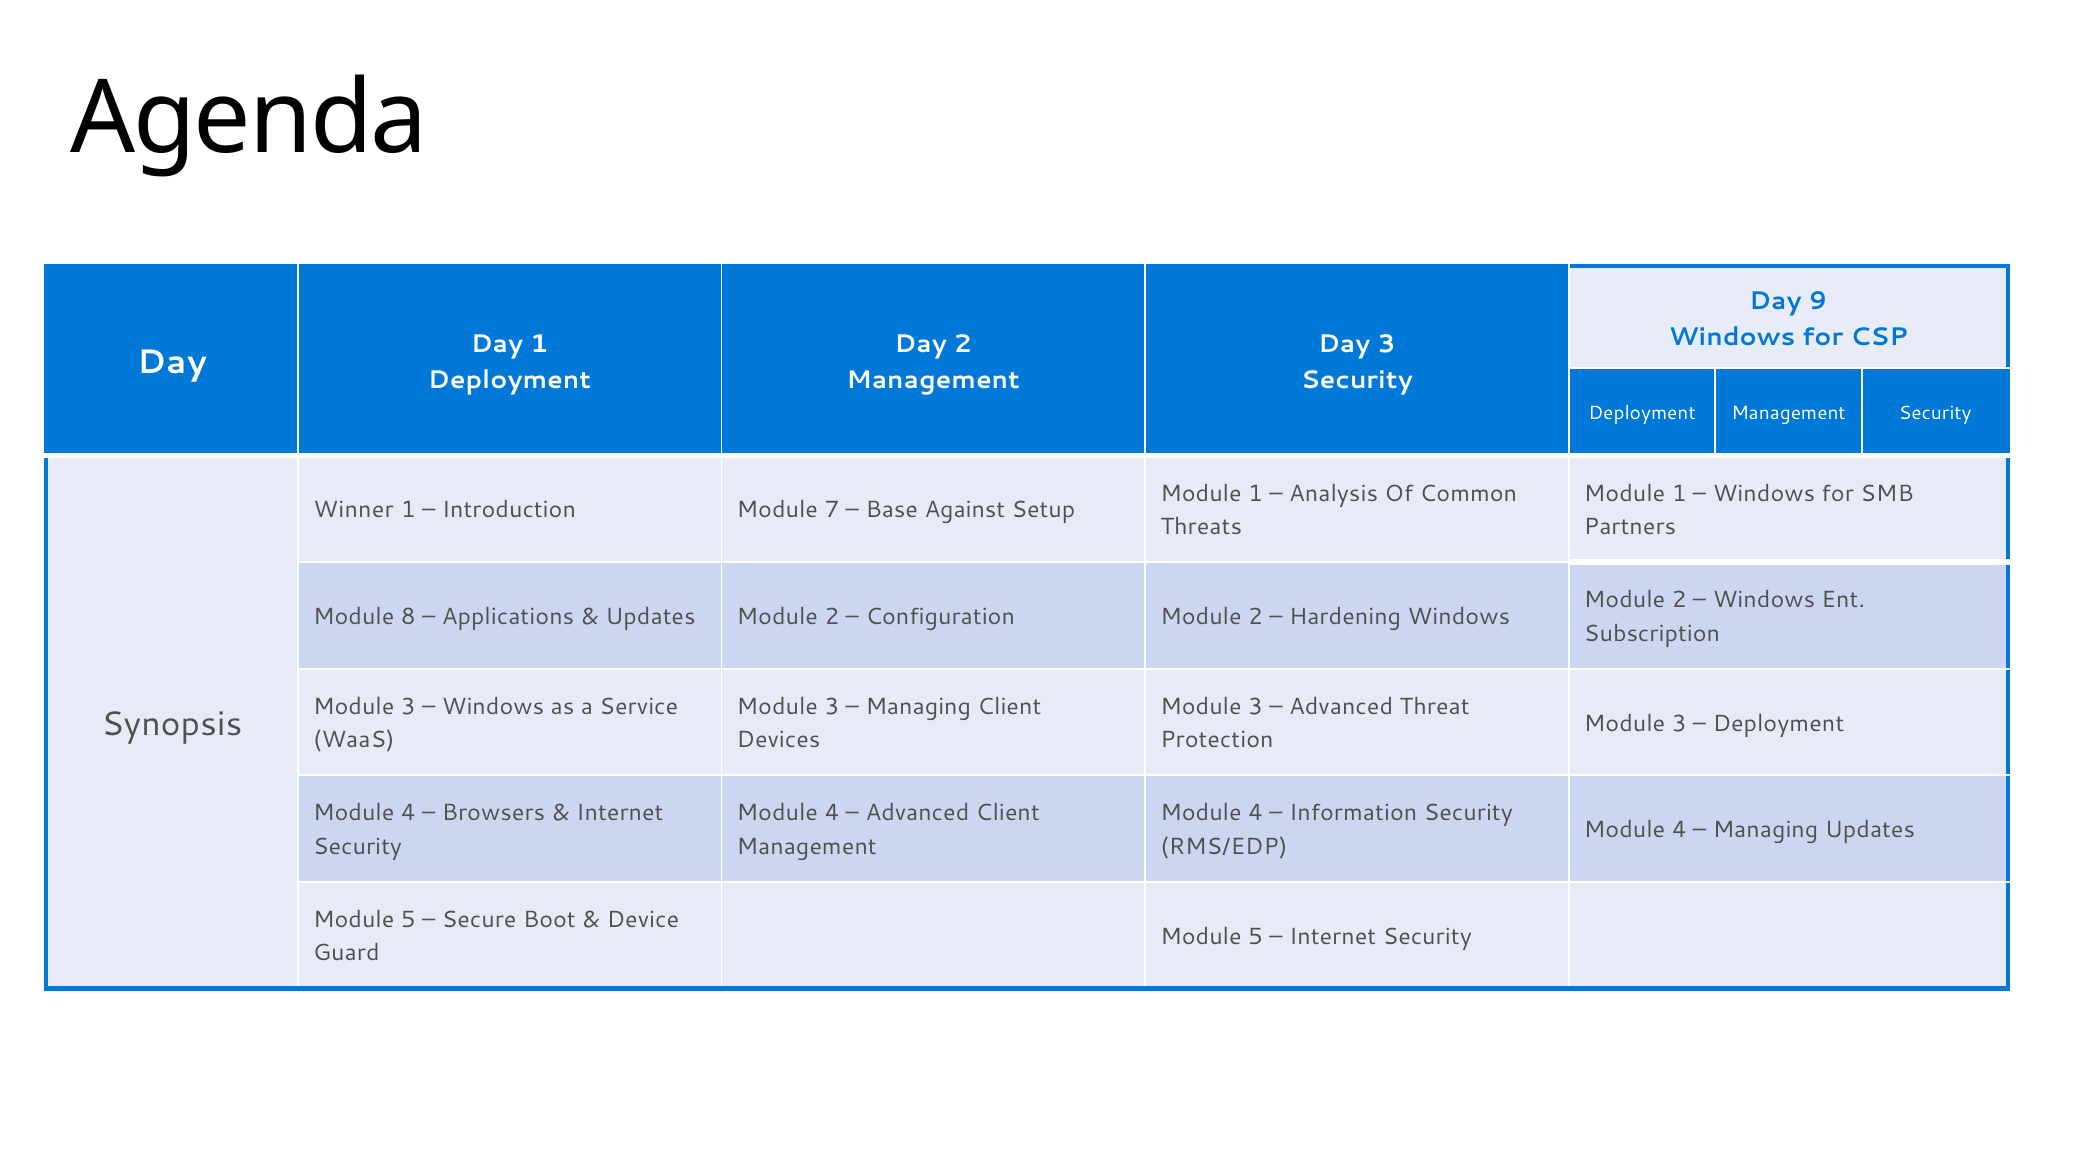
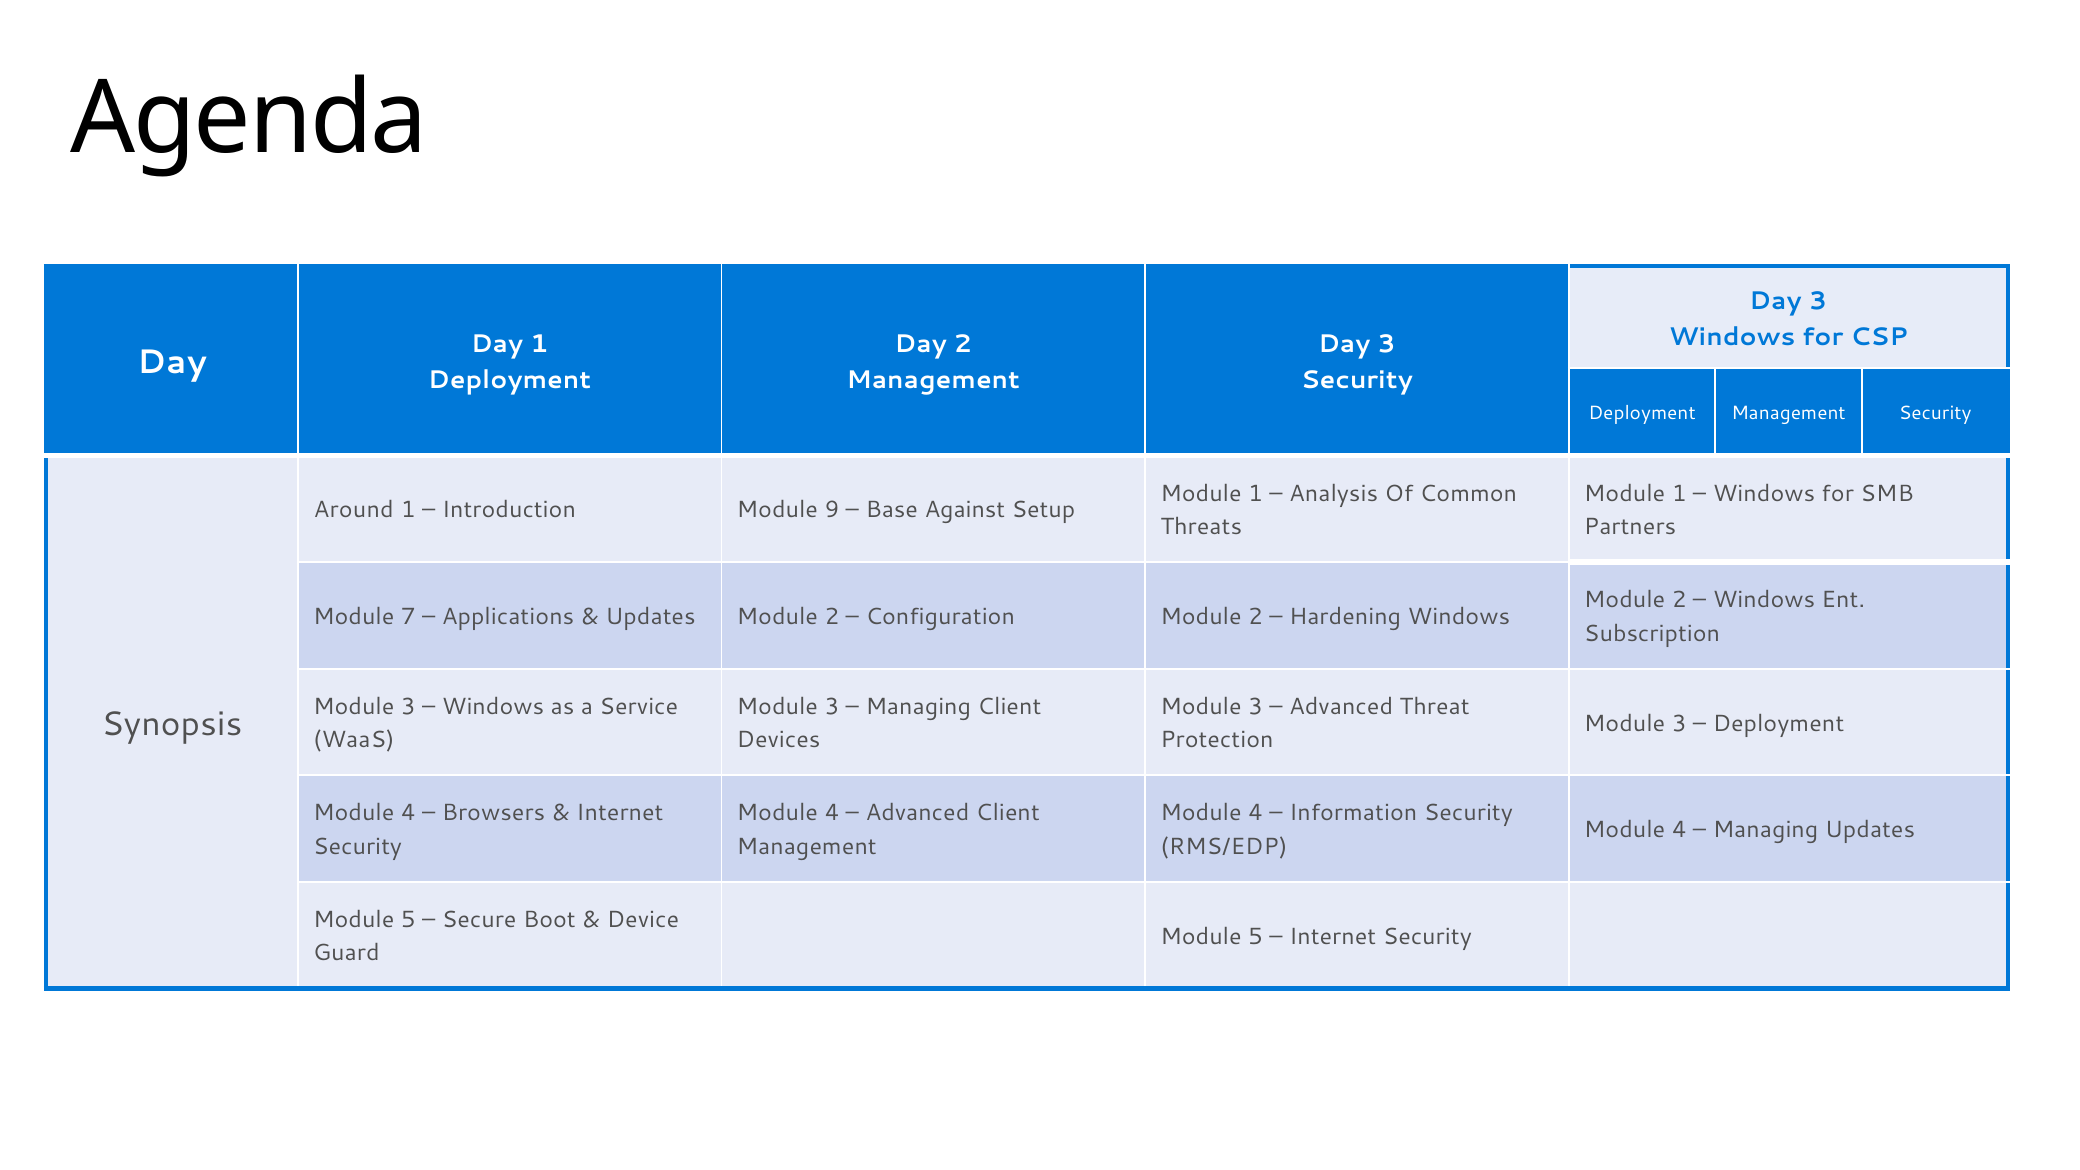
9: 9 -> 3 (1818, 301)
Winner: Winner -> Around (354, 510)
7: 7 -> 9 (832, 510)
8: 8 -> 7 (408, 617)
